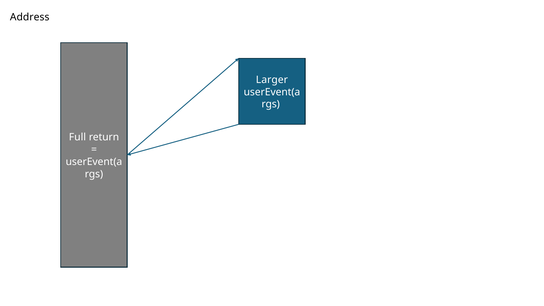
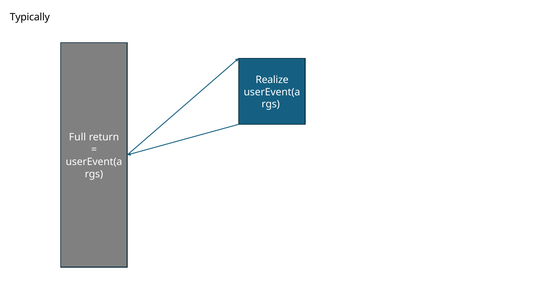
Address: Address -> Typically (30, 17)
Larger: Larger -> Realize (272, 80)
